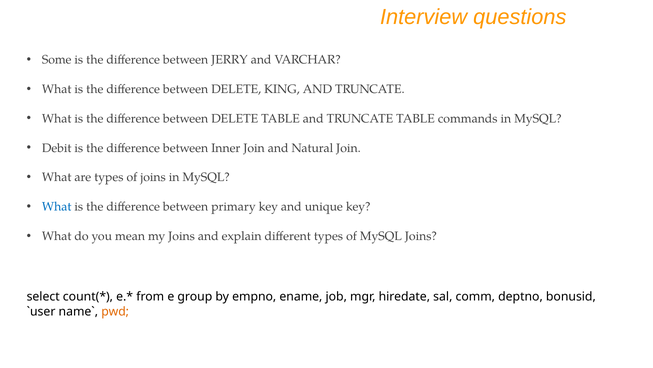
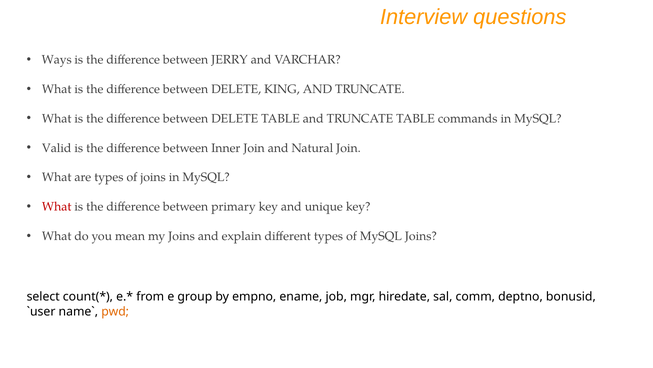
Some: Some -> Ways (57, 60)
Debit: Debit -> Valid (57, 148)
What colour: blue -> red (57, 206)
